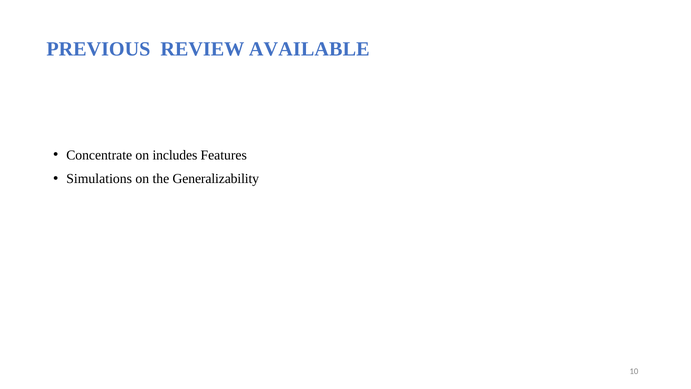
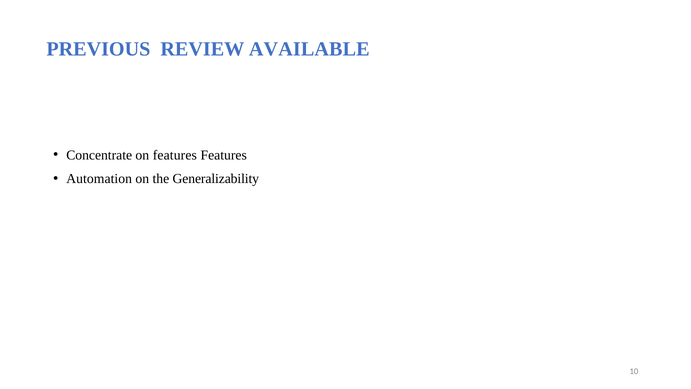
on includes: includes -> features (175, 155)
Simulations: Simulations -> Automation (99, 179)
